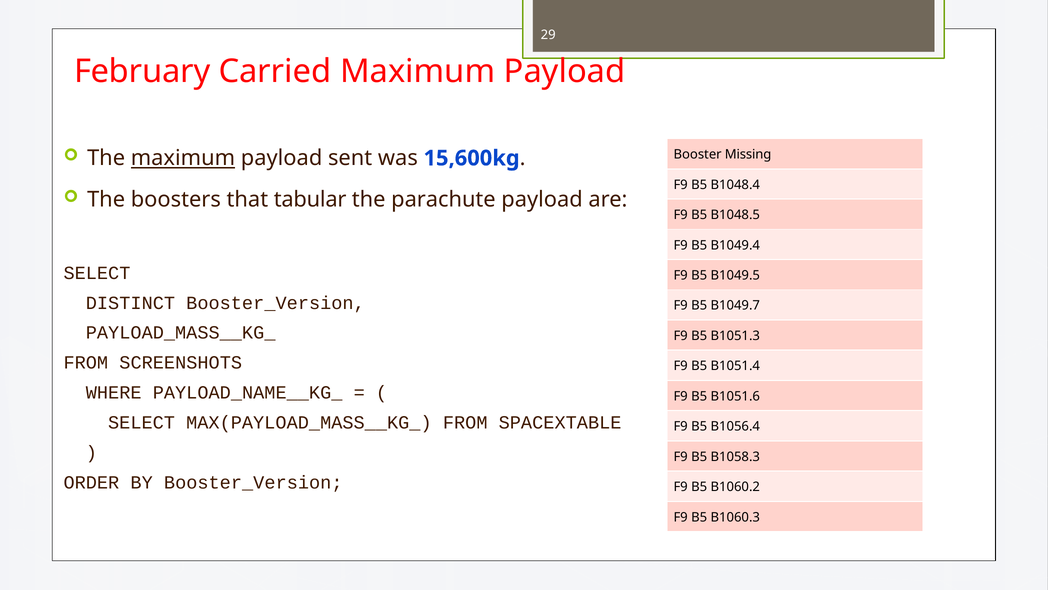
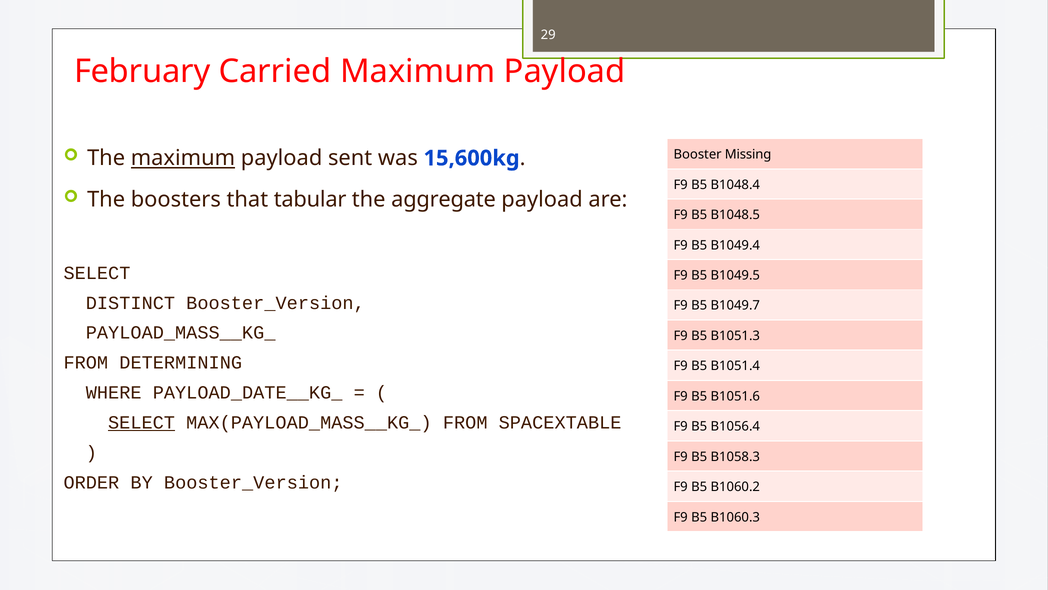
parachute: parachute -> aggregate (444, 200)
SCREENSHOTS: SCREENSHOTS -> DETERMINING (181, 362)
PAYLOAD_NAME__KG_: PAYLOAD_NAME__KG_ -> PAYLOAD_DATE__KG_ (248, 392)
SELECT underline: none -> present (142, 422)
